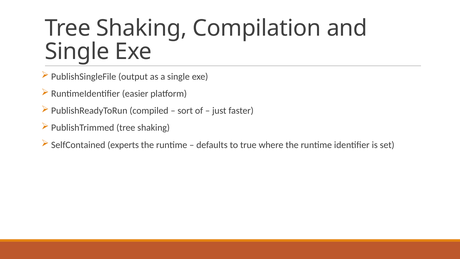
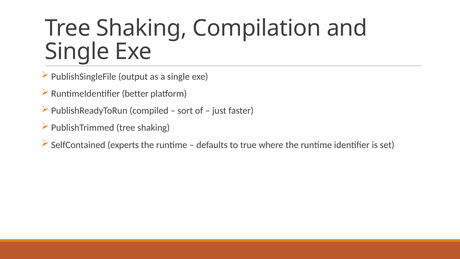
easier: easier -> better (135, 94)
